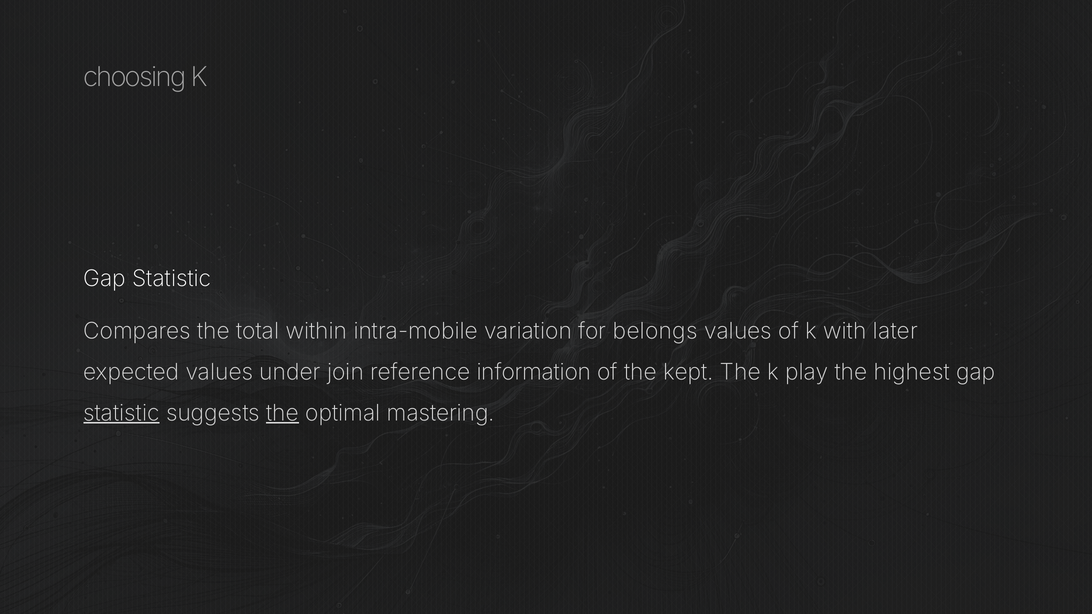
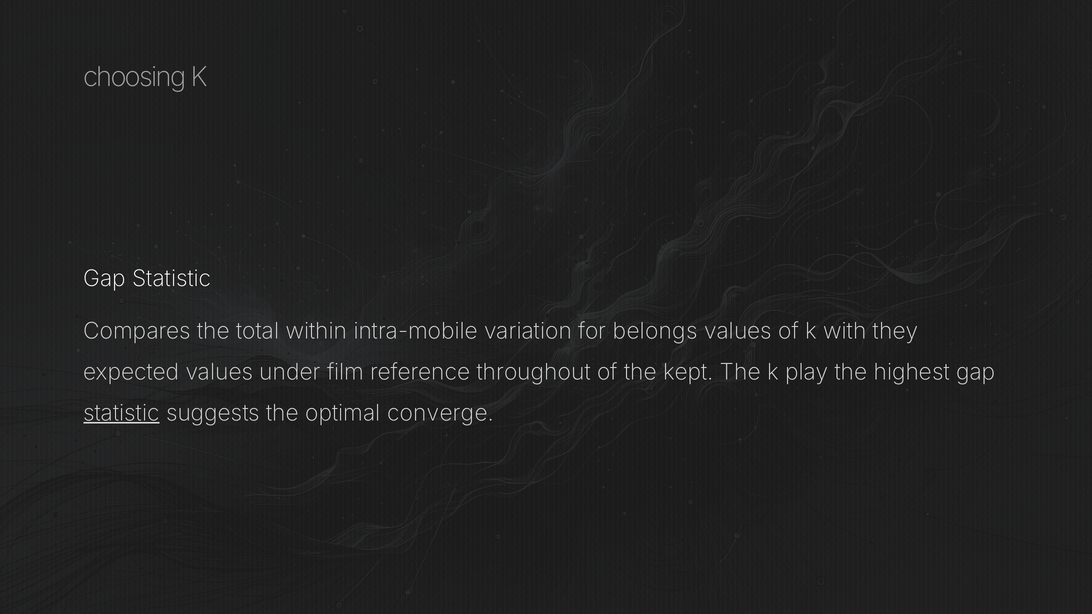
later: later -> they (896, 331)
join: join -> film (345, 372)
information: information -> throughout (534, 372)
the underline: present -> none (283, 413)
mastering: mastering -> converge (441, 413)
